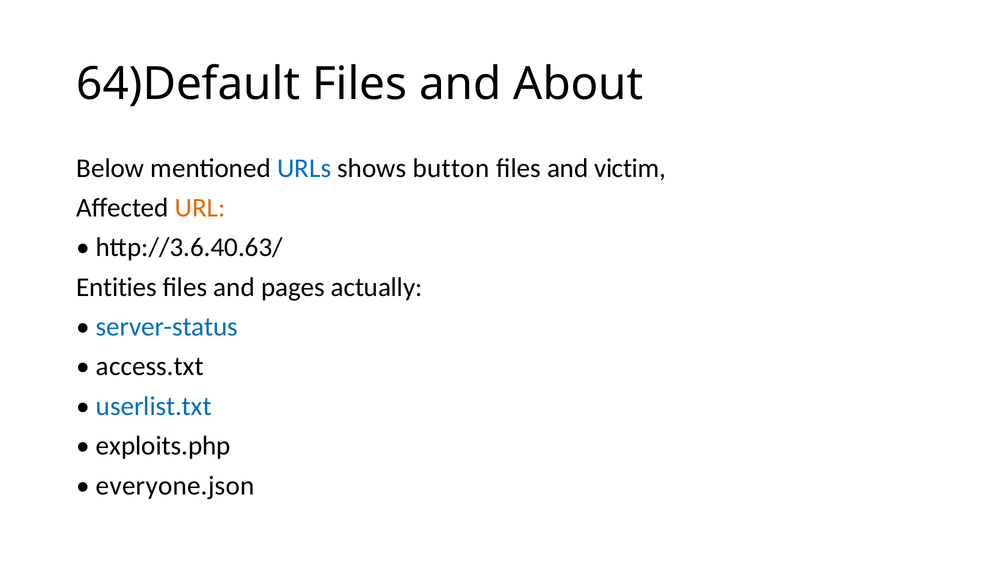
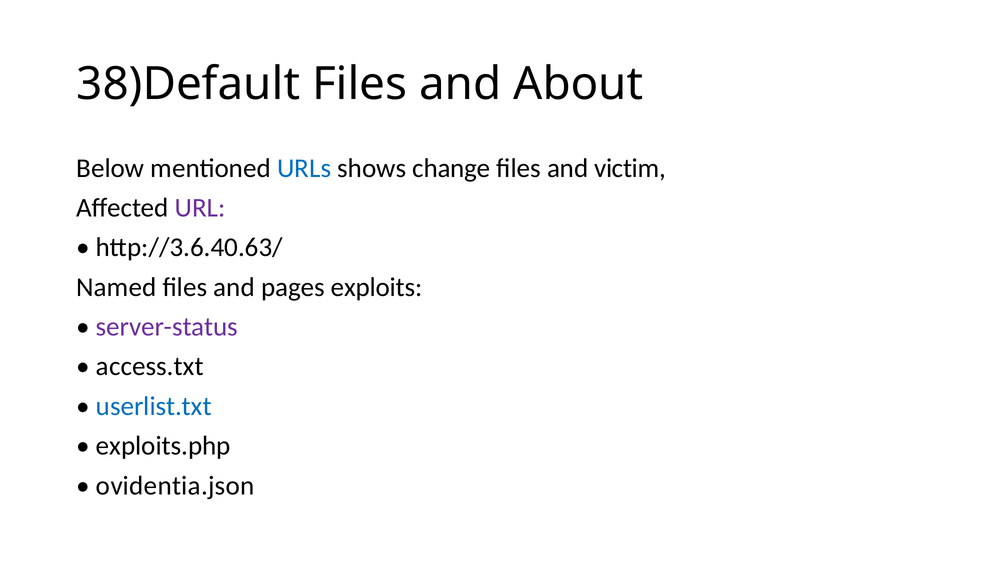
64)Default: 64)Default -> 38)Default (188, 84)
button: button -> change (451, 168)
URL colour: orange -> purple (200, 208)
Entities: Entities -> Named (116, 287)
actually: actually -> exploits (377, 287)
server-status colour: blue -> purple (167, 327)
everyone.json: everyone.json -> ovidentia.json (175, 486)
